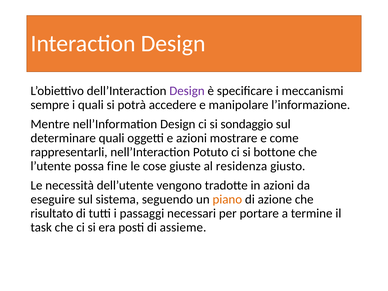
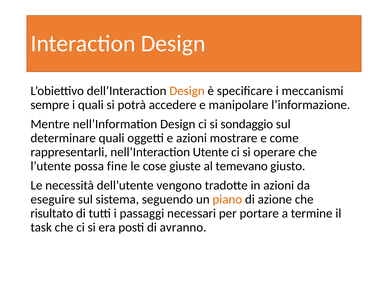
Design colour: purple -> orange (187, 91)
Potuto: Potuto -> Utente (211, 152)
bottone: bottone -> operare (274, 152)
residenza: residenza -> temevano (242, 166)
assieme: assieme -> avranno (183, 227)
